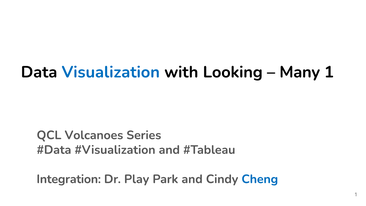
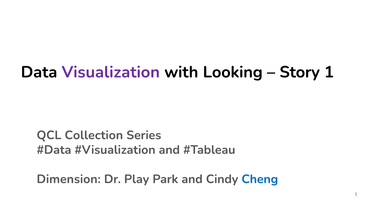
Visualization colour: blue -> purple (111, 72)
Many: Many -> Story (300, 72)
Volcanoes: Volcanoes -> Collection (94, 135)
Integration: Integration -> Dimension (69, 179)
